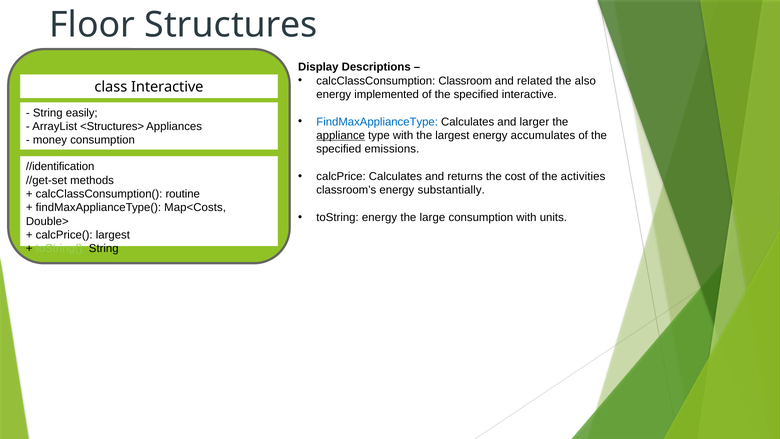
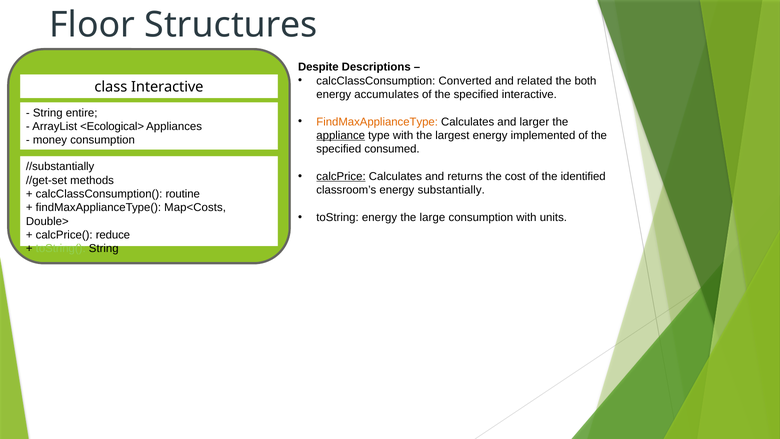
Display: Display -> Despite (318, 67)
Classroom: Classroom -> Converted (465, 81)
also: also -> both (585, 81)
implemented: implemented -> accumulates (387, 94)
easily: easily -> entire (82, 113)
FindMaxApplianceType colour: blue -> orange (377, 122)
<Structures>: <Structures> -> <Ecological> (112, 126)
accumulates: accumulates -> implemented (543, 135)
emissions: emissions -> consumed (392, 149)
//identification: //identification -> //substantially (60, 167)
calcPrice underline: none -> present (341, 176)
activities: activities -> identified (583, 176)
calcPrice( largest: largest -> reduce (113, 235)
